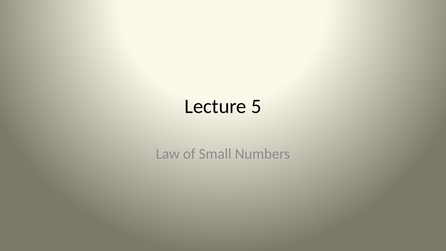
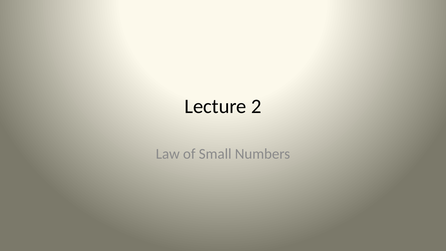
5: 5 -> 2 (256, 106)
